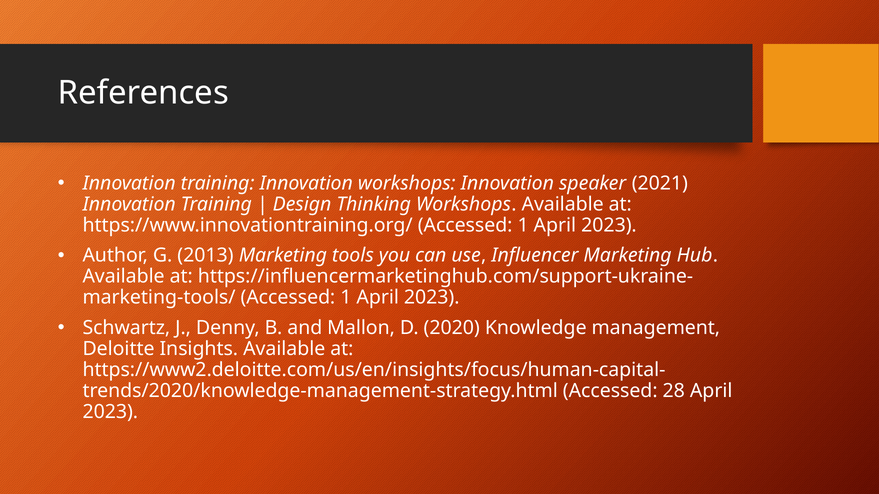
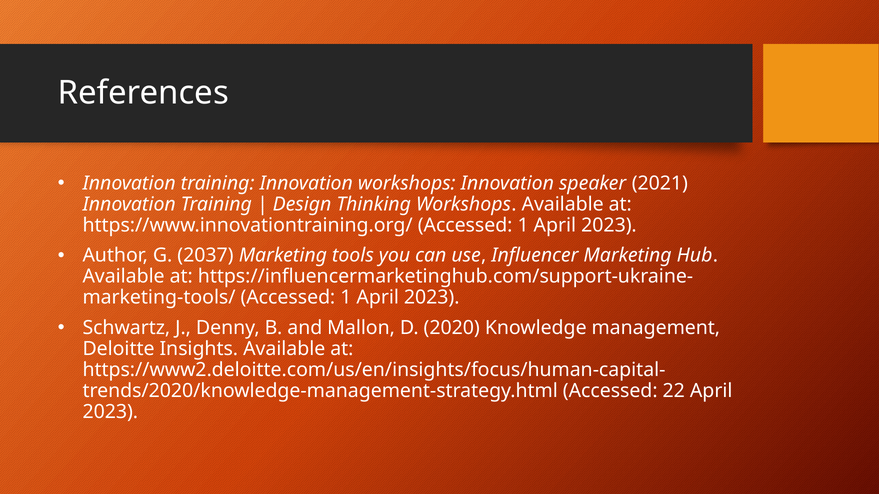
2013: 2013 -> 2037 (205, 256)
28: 28 -> 22 (674, 391)
